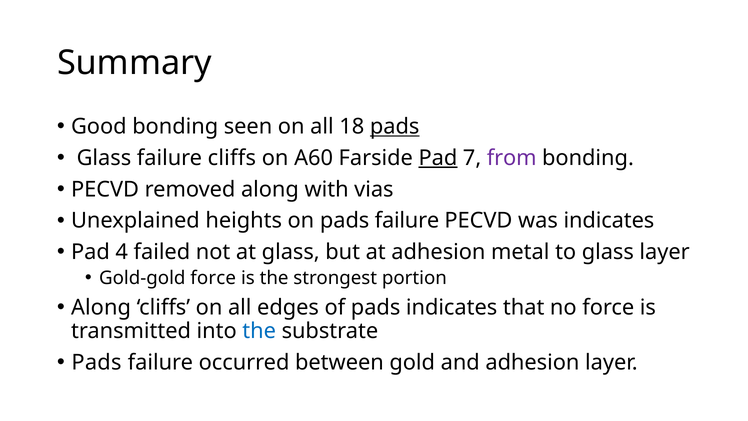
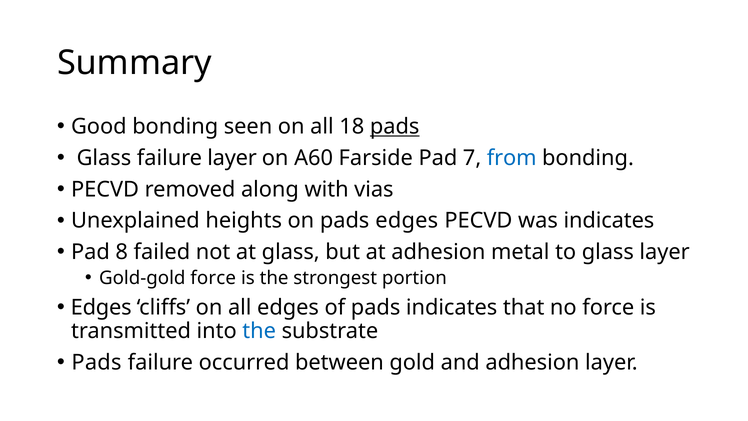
failure cliffs: cliffs -> layer (232, 158)
Pad underline: present -> none (438, 158)
from colour: purple -> blue (512, 158)
on pads failure: failure -> edges (407, 221)
4: 4 -> 8 (122, 252)
Along: Along -> Edges (101, 307)
